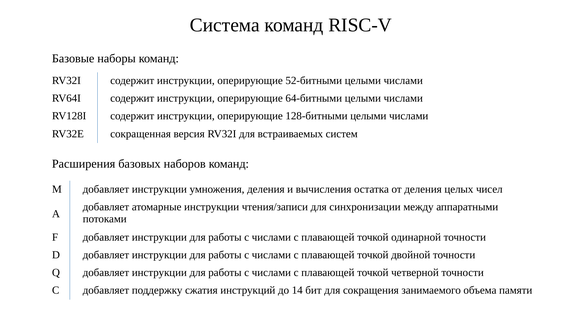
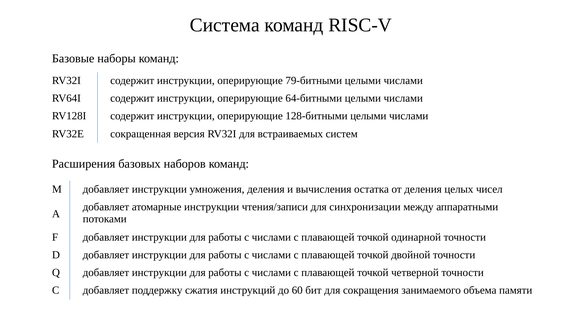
52-битными: 52-битными -> 79-битными (314, 81)
14: 14 -> 60 (297, 291)
